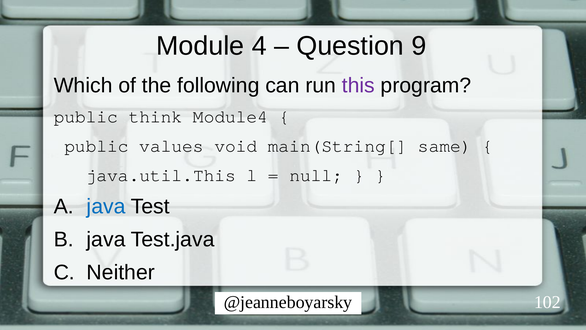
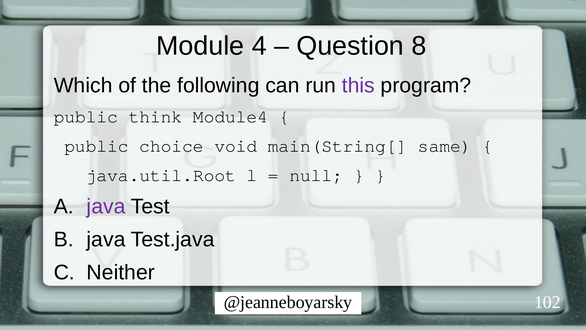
9: 9 -> 8 (419, 46)
values: values -> choice (171, 146)
java.util.This: java.util.This -> java.util.Root (161, 175)
java colour: blue -> purple (106, 206)
